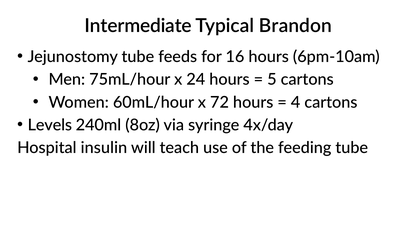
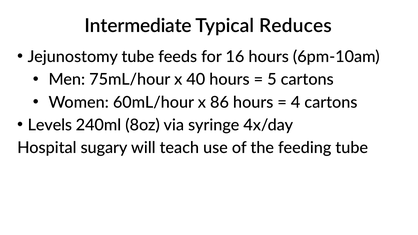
Brandon: Brandon -> Reduces (295, 26)
24: 24 -> 40 (196, 80)
72: 72 -> 86 (220, 102)
insulin: insulin -> sugary (104, 148)
